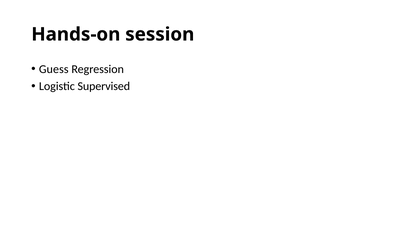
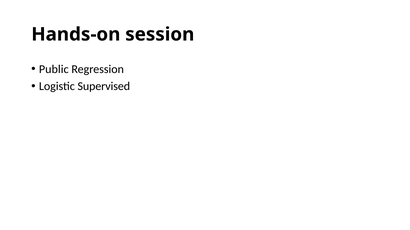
Guess: Guess -> Public (54, 69)
